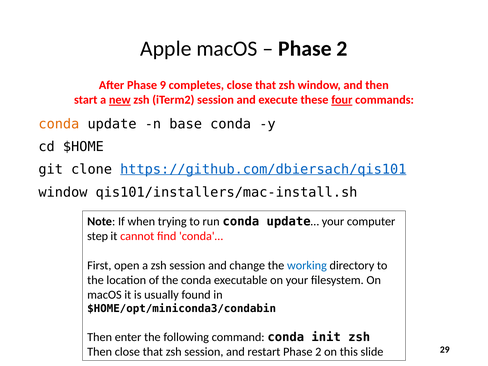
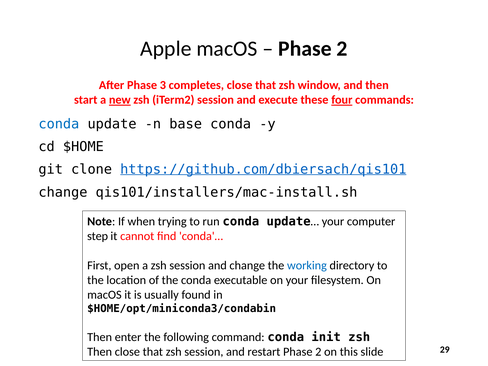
9: 9 -> 3 (163, 85)
conda colour: orange -> blue (59, 124)
window: window -> change (63, 192)
